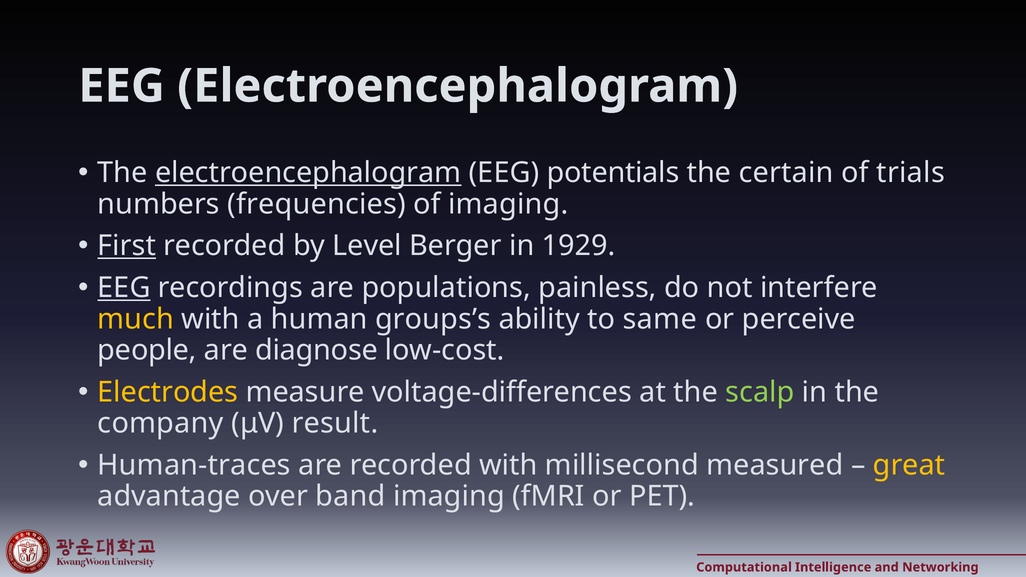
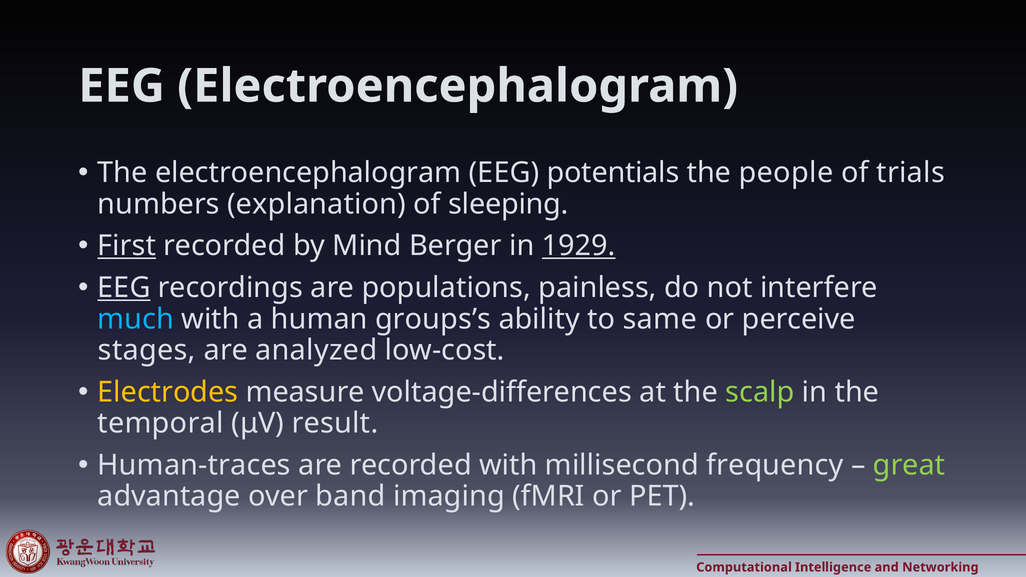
electroencephalogram underline: present -> none (308, 173)
certain: certain -> people (786, 173)
frequencies: frequencies -> explanation (317, 204)
of imaging: imaging -> sleeping (508, 204)
Level: Level -> Mind (367, 246)
1929 underline: none -> present (579, 246)
much colour: yellow -> light blue (136, 319)
people: people -> stages (147, 350)
diagnose: diagnose -> analyzed (316, 350)
company: company -> temporal (161, 423)
measured: measured -> frequency (775, 465)
great colour: yellow -> light green (909, 465)
